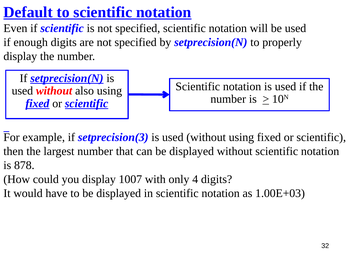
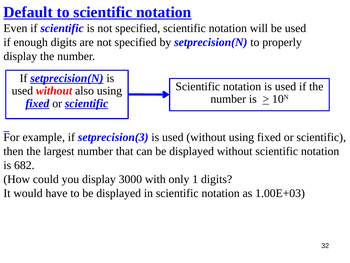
878: 878 -> 682 (24, 165)
1007: 1007 -> 3000 (130, 179)
4: 4 -> 1 (195, 179)
